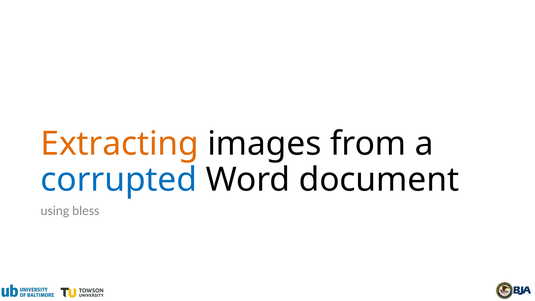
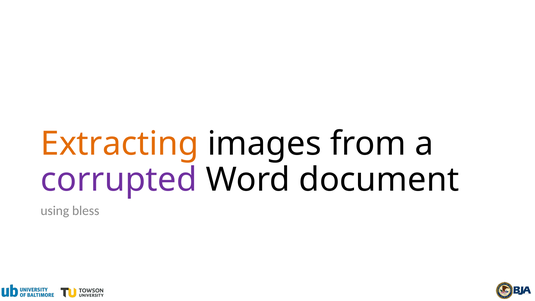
corrupted colour: blue -> purple (119, 180)
